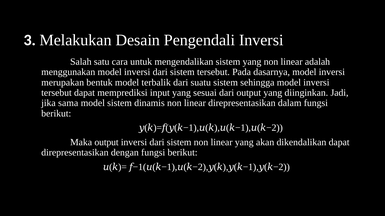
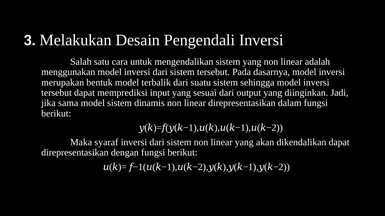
Maka output: output -> syaraf (106, 143)
